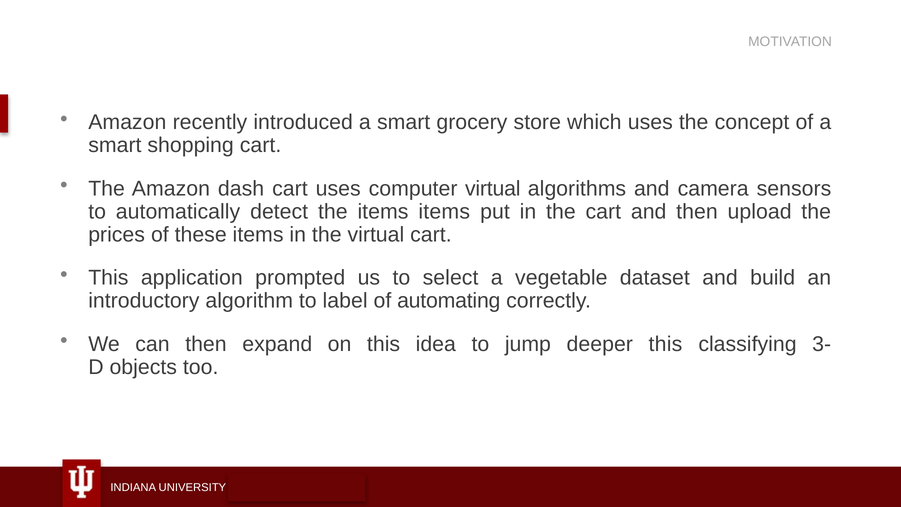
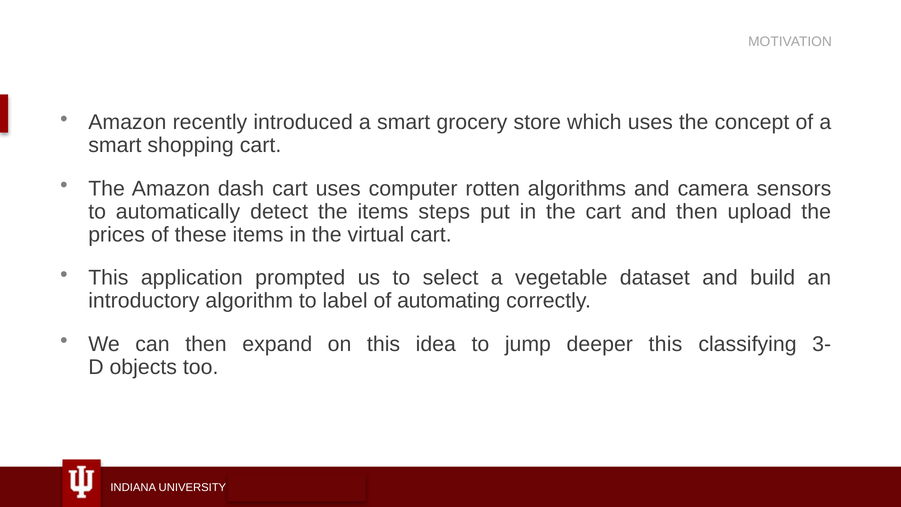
computer virtual: virtual -> rotten (493, 188)
items items: items -> steps (444, 211)
